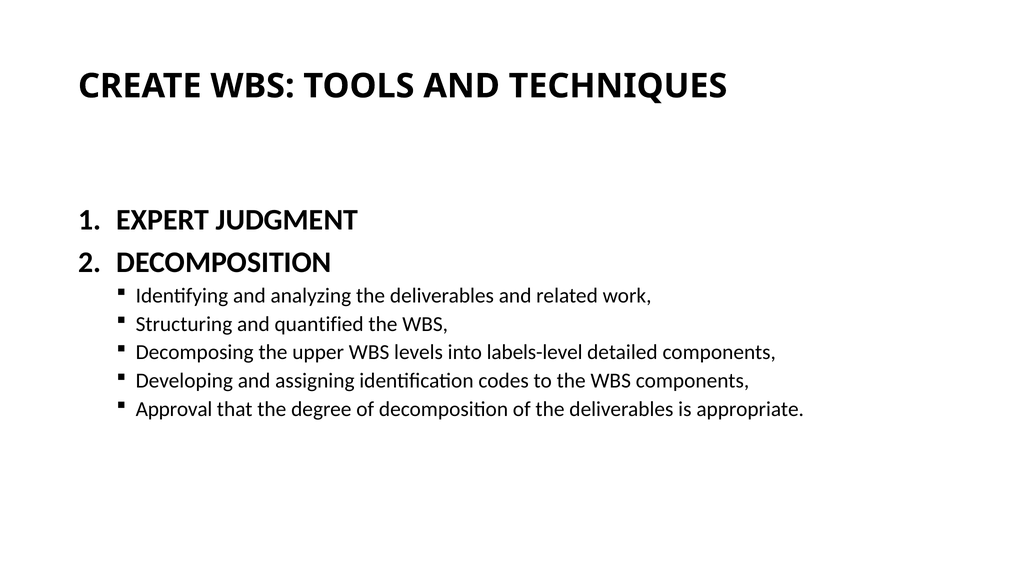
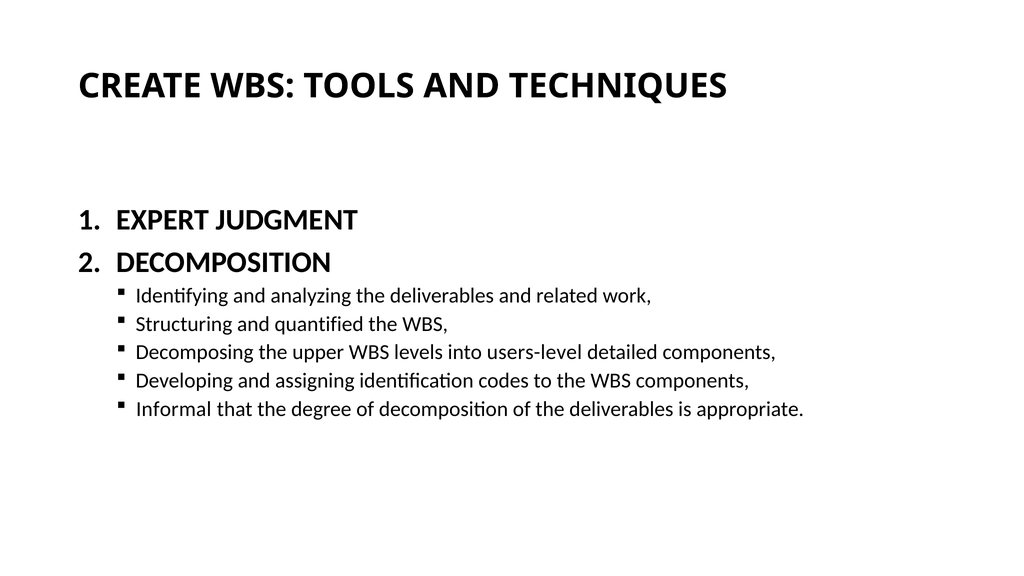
labels-level: labels-level -> users-level (534, 352)
Approval: Approval -> Informal (174, 409)
